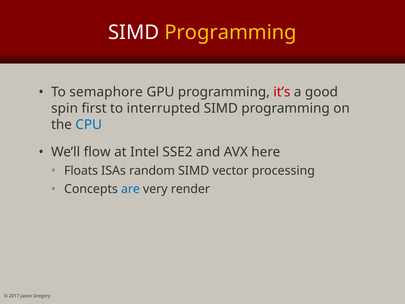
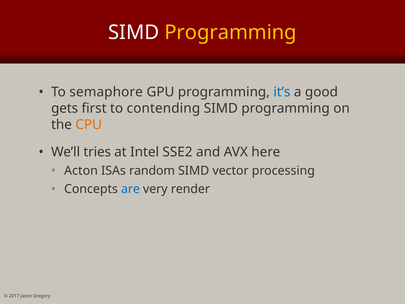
it’s colour: red -> blue (282, 92)
spin: spin -> gets (65, 108)
interrupted: interrupted -> contending (163, 108)
CPU colour: blue -> orange (89, 124)
flow: flow -> tries (97, 152)
Floats: Floats -> Acton (81, 171)
